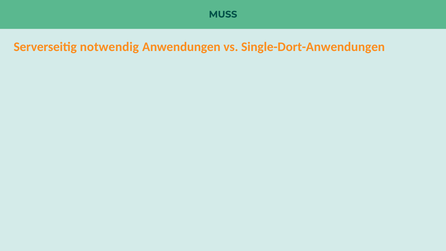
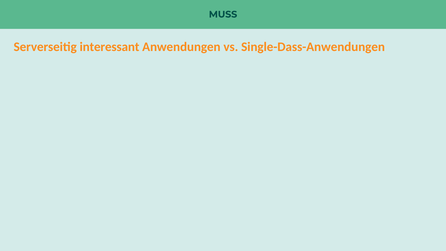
notwendig: notwendig -> interessant (109, 47)
Single-Dort-Anwendungen: Single-Dort-Anwendungen -> Single-Dass-Anwendungen (313, 47)
